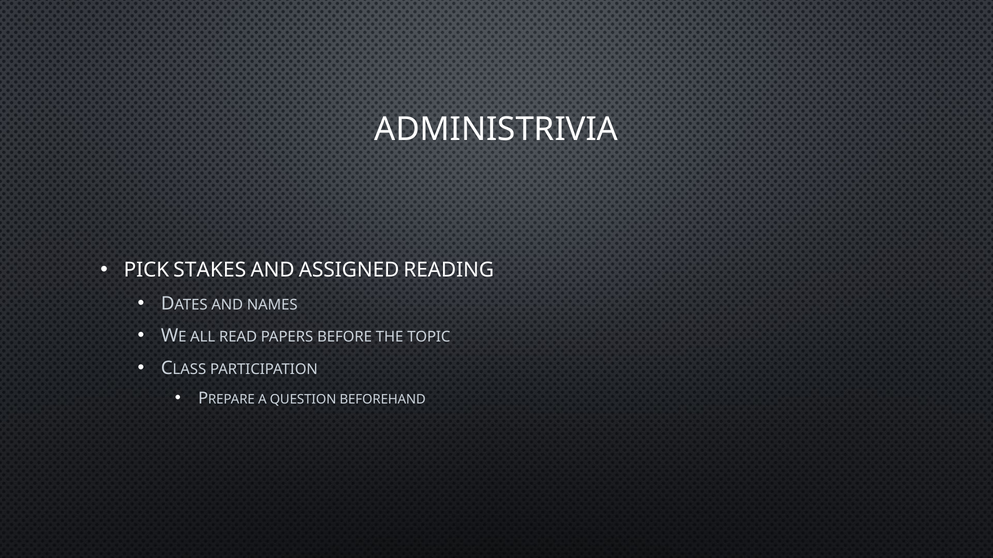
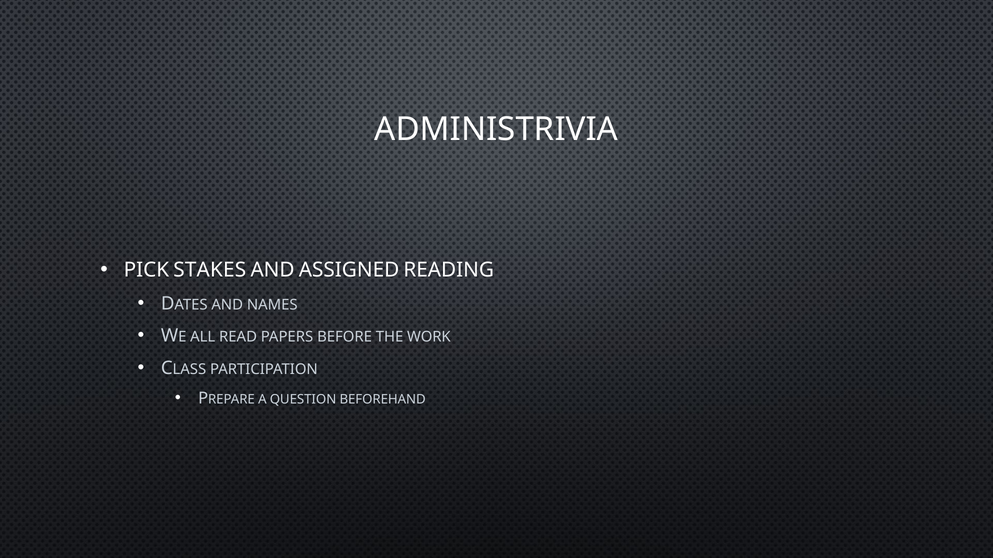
TOPIC: TOPIC -> WORK (429, 337)
